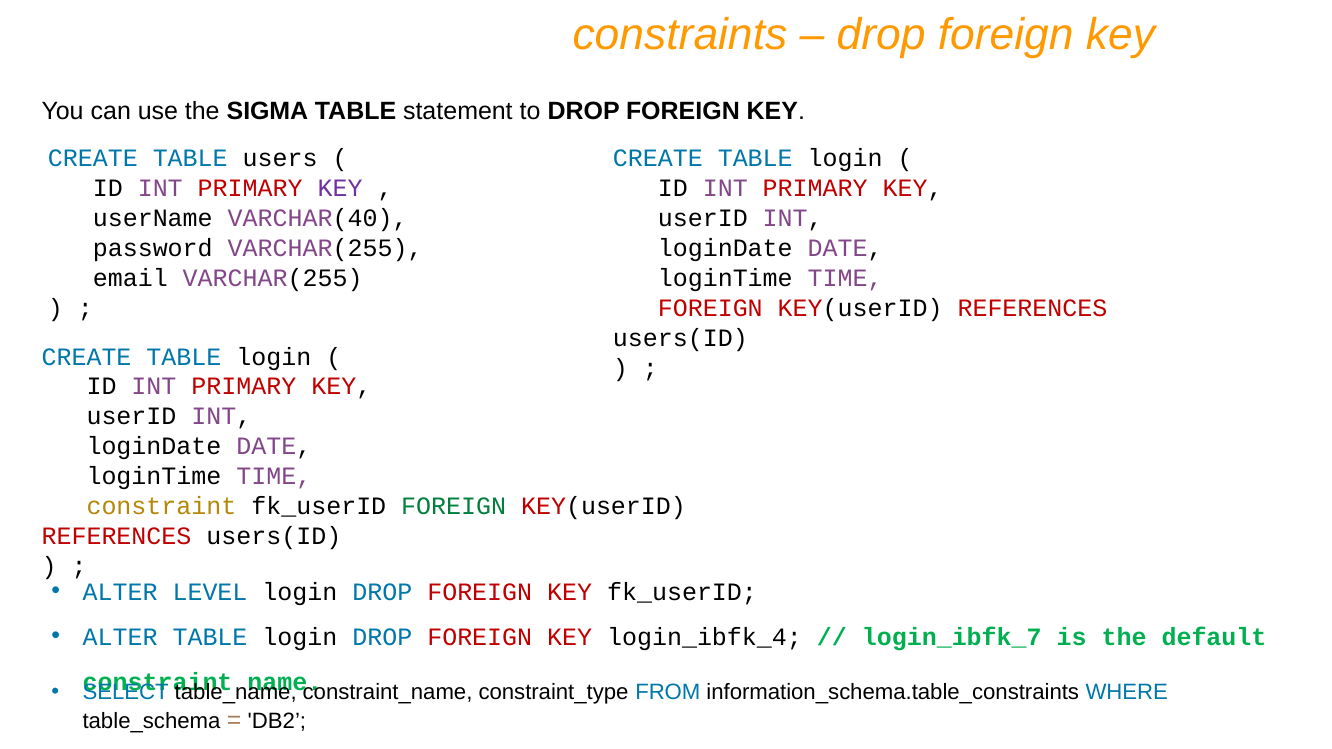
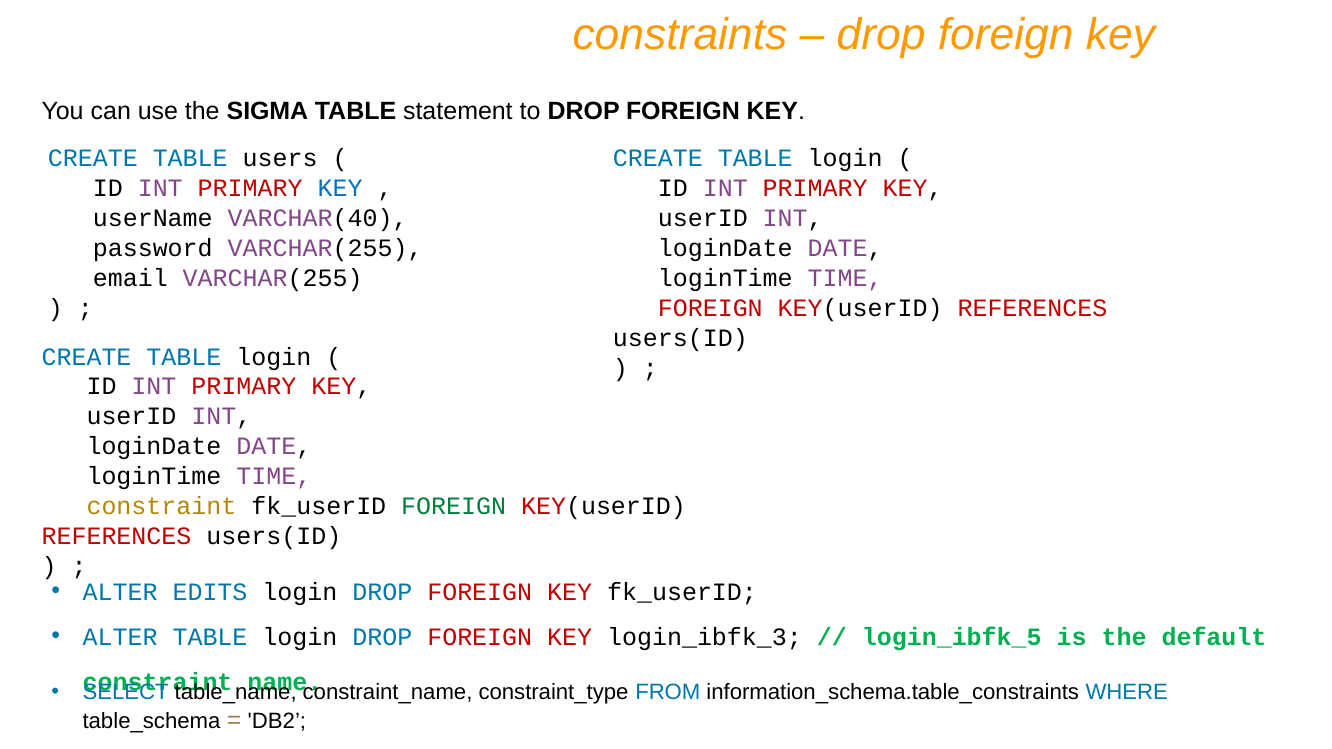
KEY colour: purple -> blue (340, 189)
LEVEL: LEVEL -> EDITS (210, 592)
login_ibfk_4: login_ibfk_4 -> login_ibfk_3 (705, 637)
login_ibfk_7: login_ibfk_7 -> login_ibfk_5 (952, 637)
